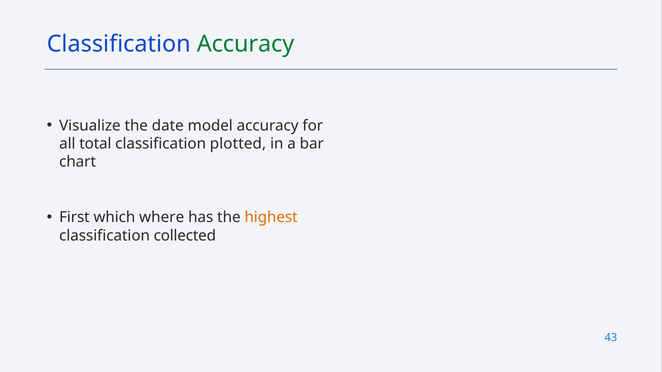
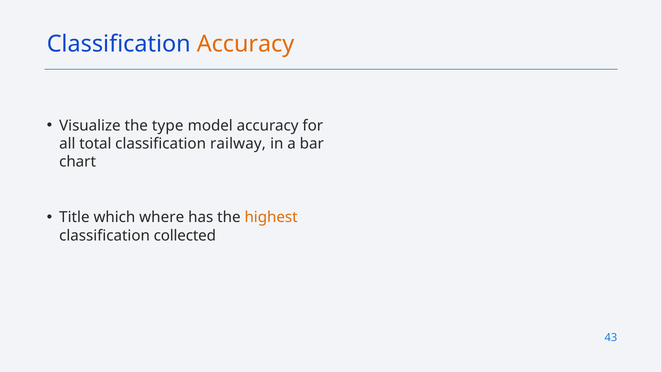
Accuracy colour: green -> orange (246, 44)
date: date -> type (168, 126)
plotted: plotted -> railway (238, 144)
First: First -> Title (74, 218)
